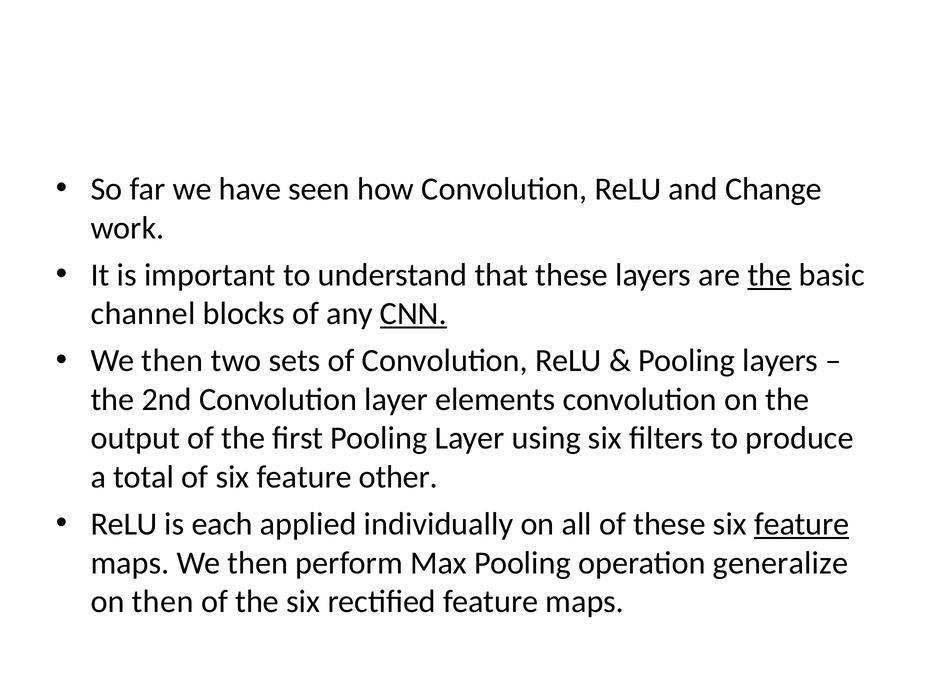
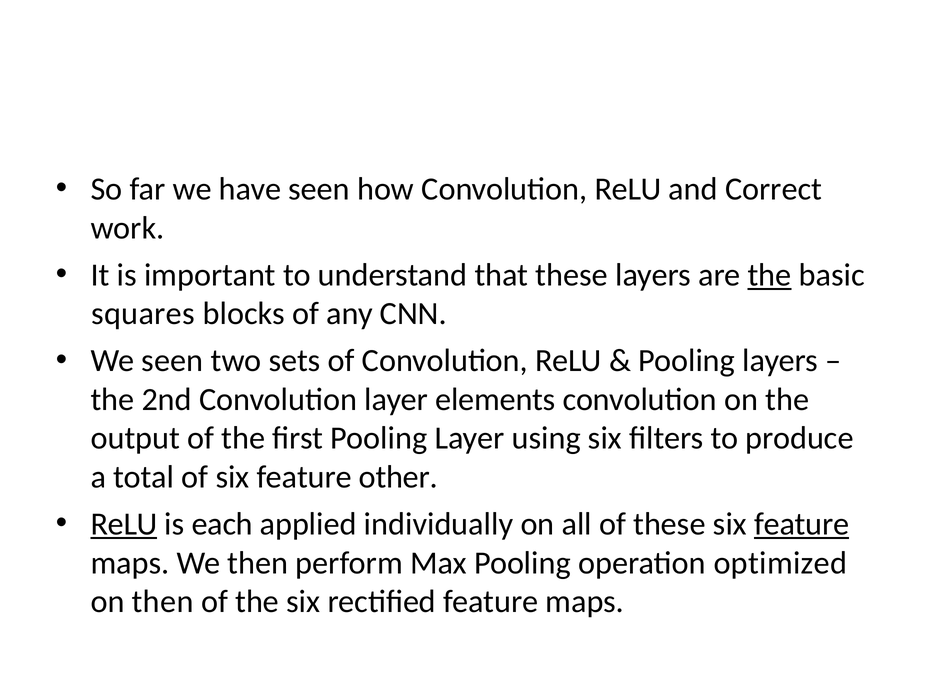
Change: Change -> Correct (774, 189)
channel: channel -> squares (143, 314)
CNN underline: present -> none (413, 314)
then: then -> seen (172, 361)
ReLU underline: none -> present (124, 524)
generalize: generalize -> optimized (780, 563)
